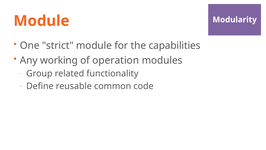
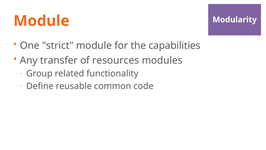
working: working -> transfer (59, 60)
operation: operation -> resources (116, 60)
